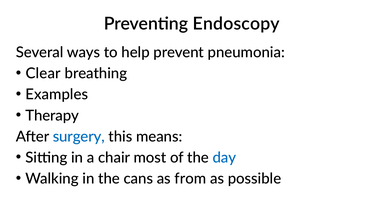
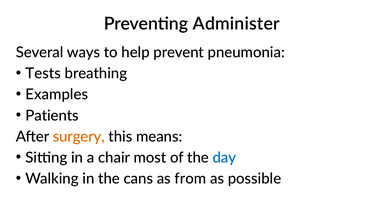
Endoscopy: Endoscopy -> Administer (236, 24)
Clear: Clear -> Tests (43, 73)
Therapy: Therapy -> Patients (52, 115)
surgery colour: blue -> orange (79, 136)
